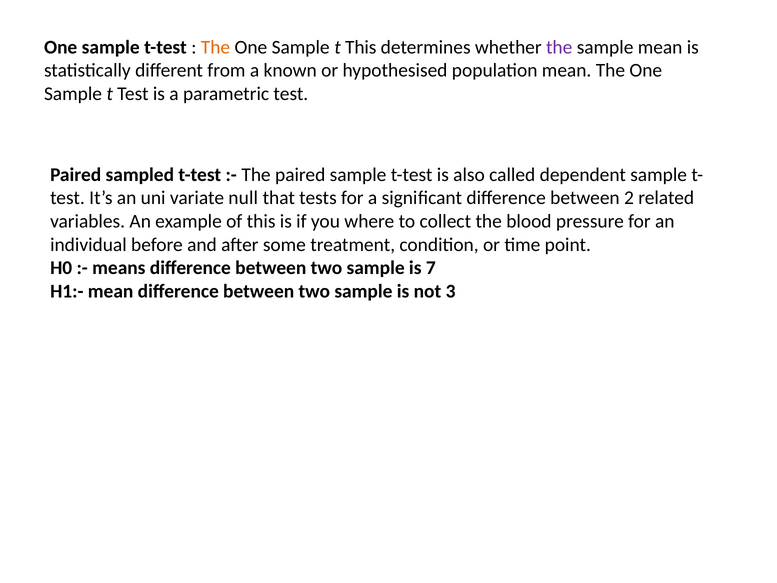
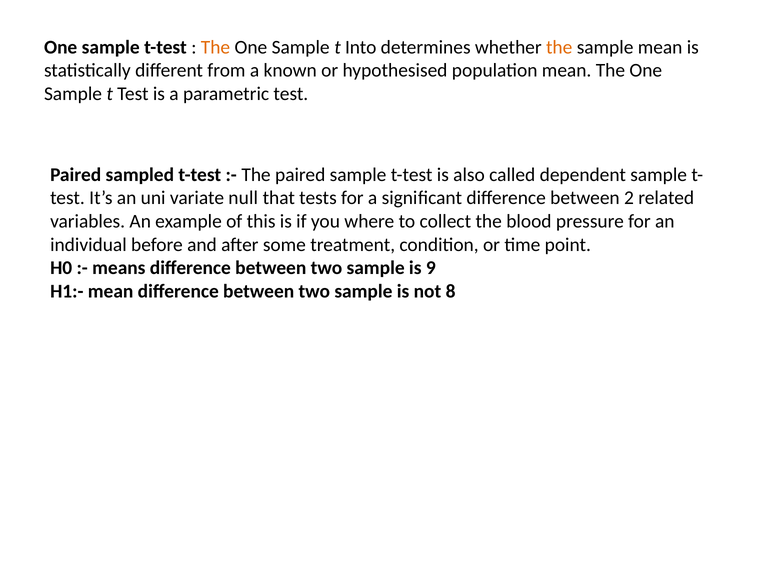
t This: This -> Into (361, 47)
the colour: purple -> orange (559, 47)
7: 7 -> 9 (431, 268)
3: 3 -> 8 (451, 291)
